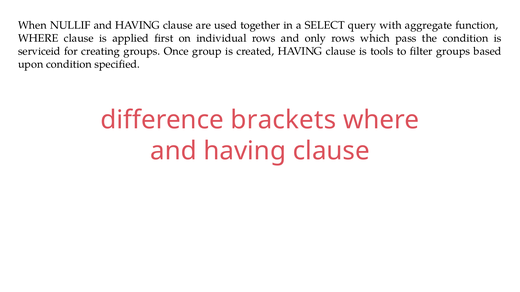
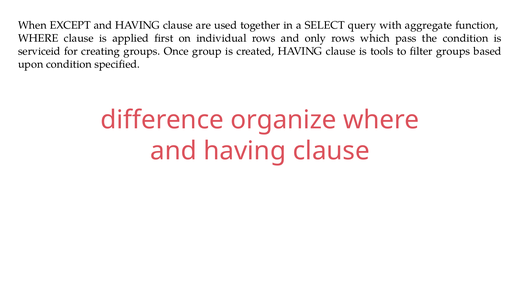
NULLIF: NULLIF -> EXCEPT (70, 25)
brackets: brackets -> organize (284, 120)
